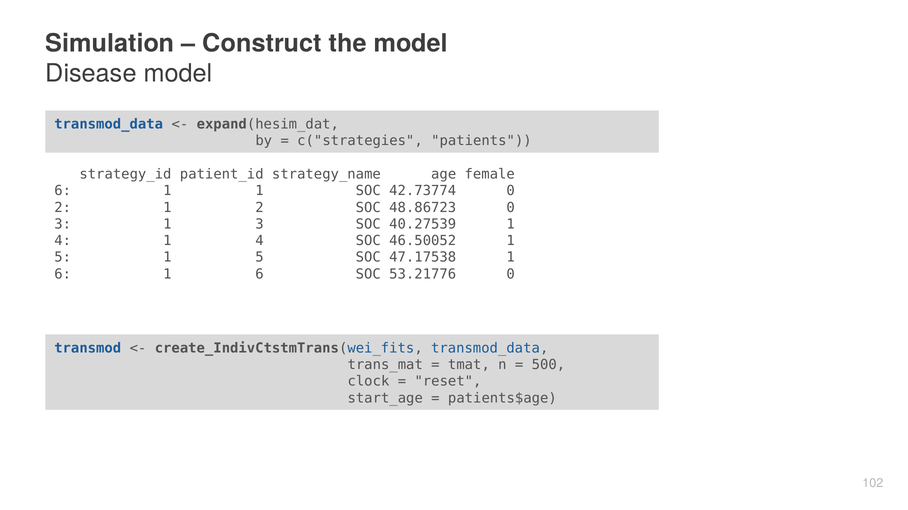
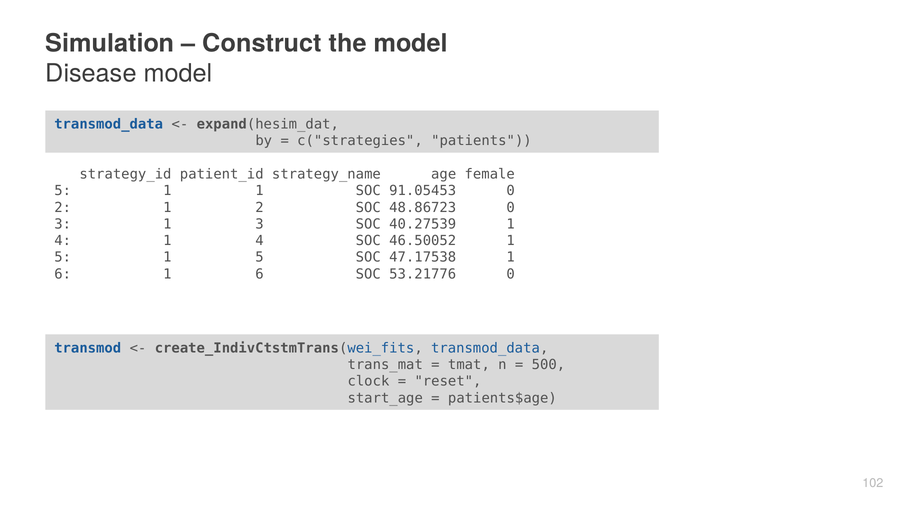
6: 6 -> 5 (63, 191)
42.73774: 42.73774 -> 91.05453 (423, 191)
